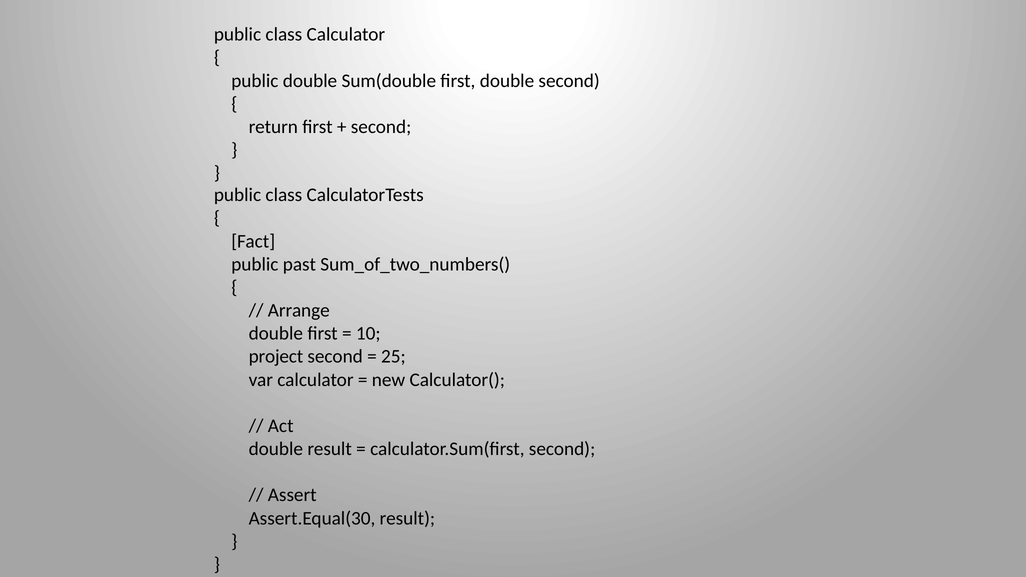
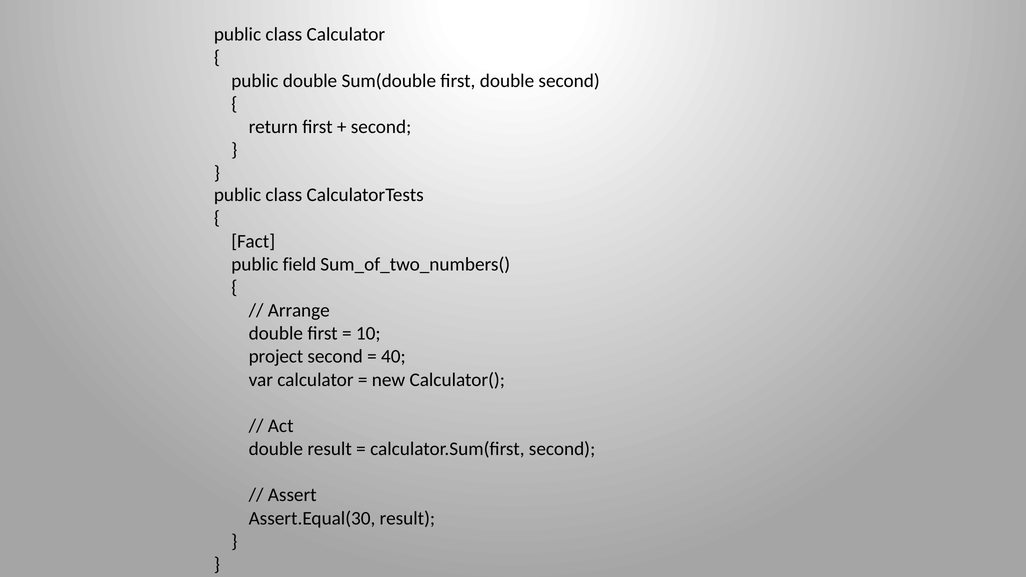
past: past -> field (299, 264)
25: 25 -> 40 (393, 357)
